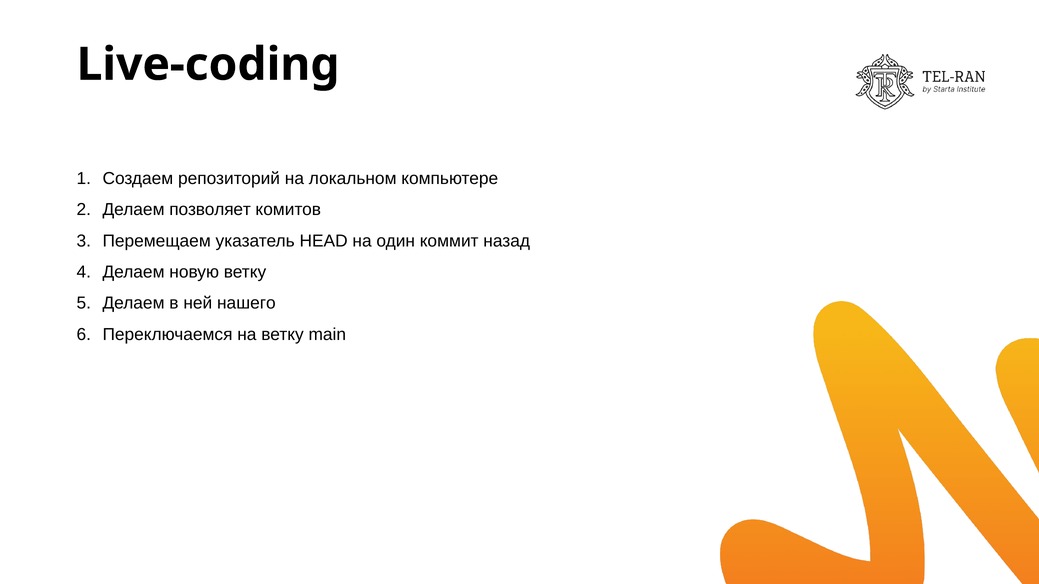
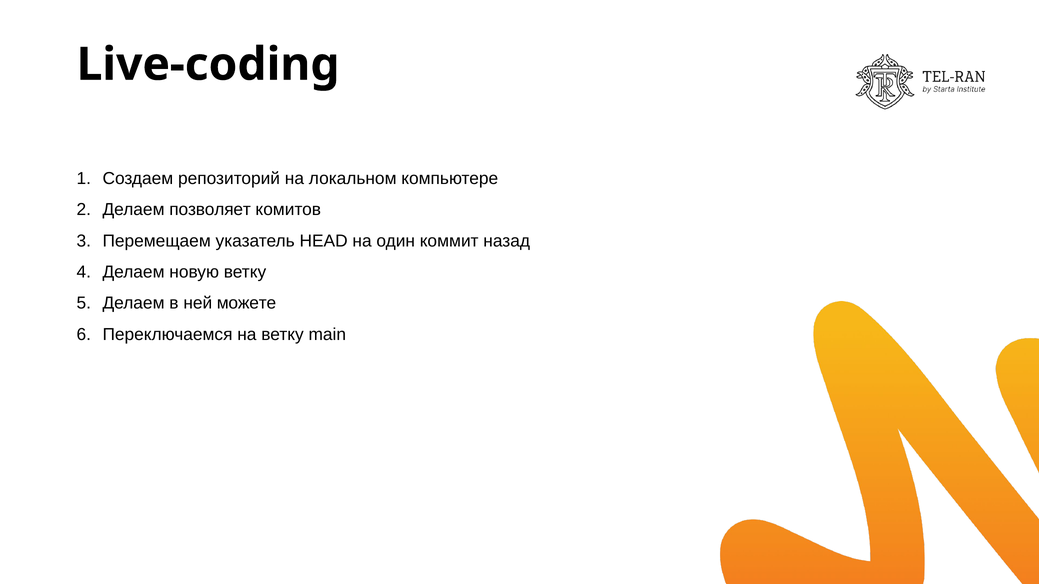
нашего: нашего -> можете (246, 303)
